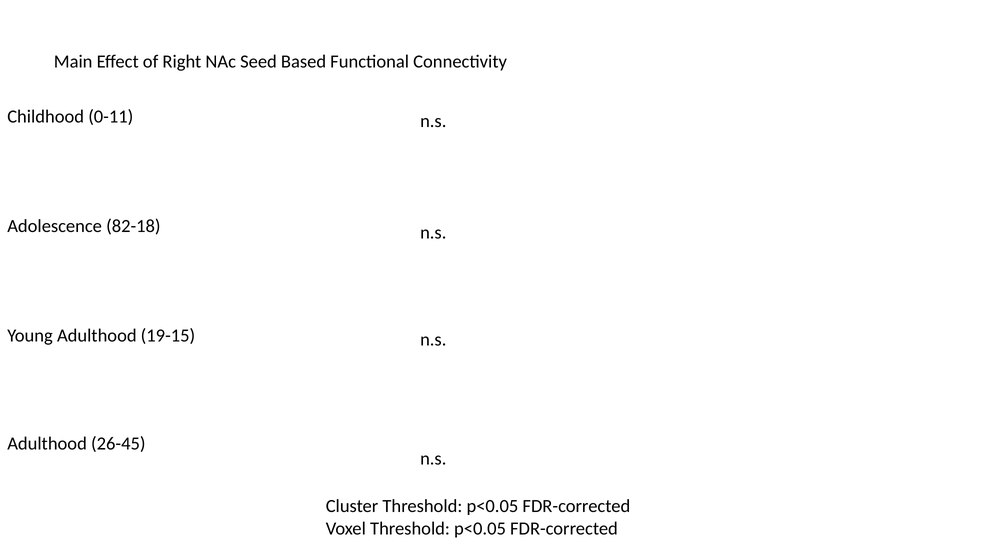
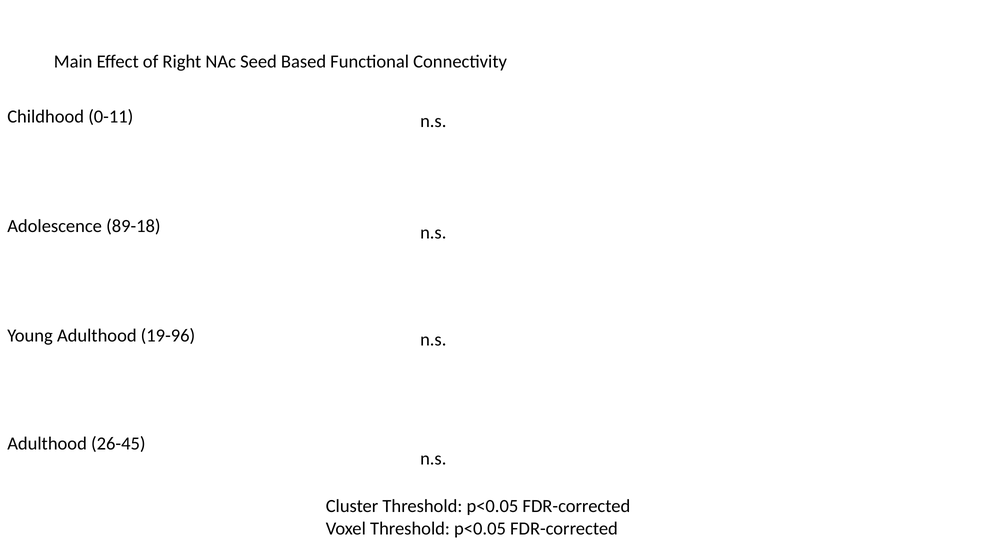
82-18: 82-18 -> 89-18 (133, 226)
19-15: 19-15 -> 19-96 (168, 336)
